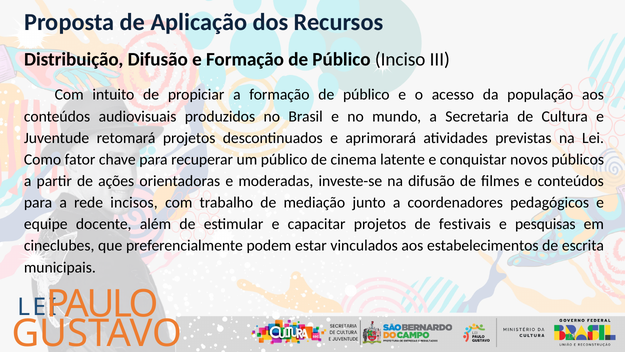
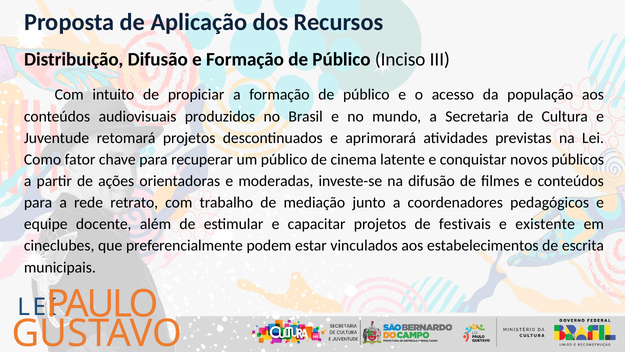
incisos: incisos -> retrato (134, 202)
pesquisas: pesquisas -> existente (545, 224)
